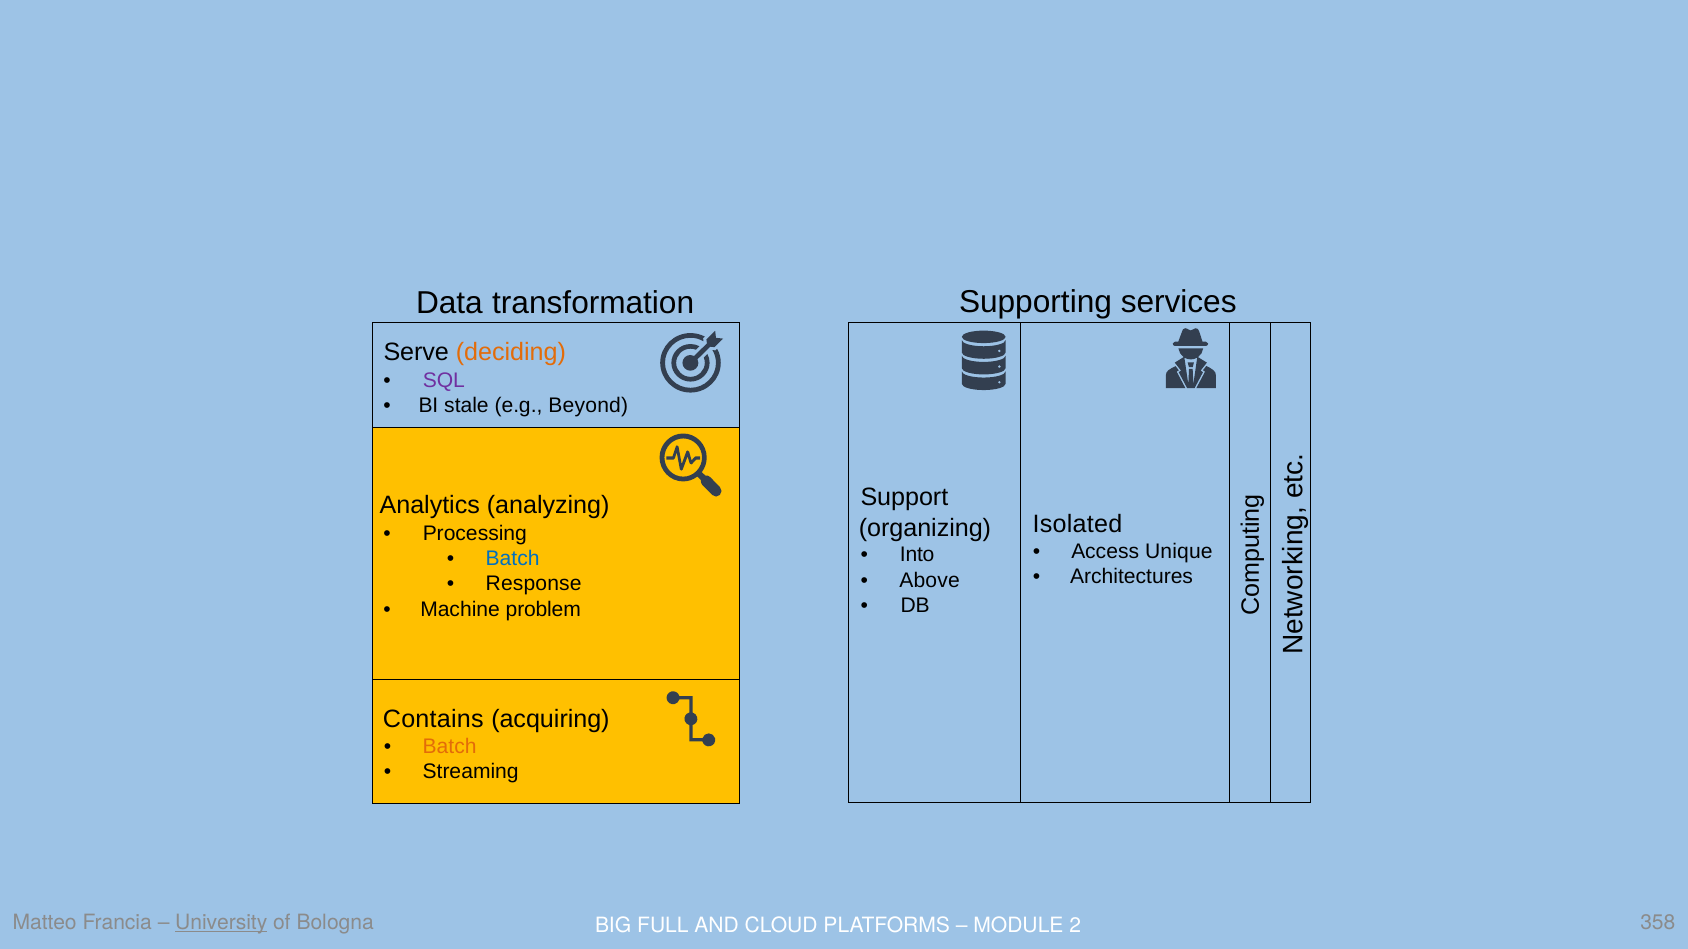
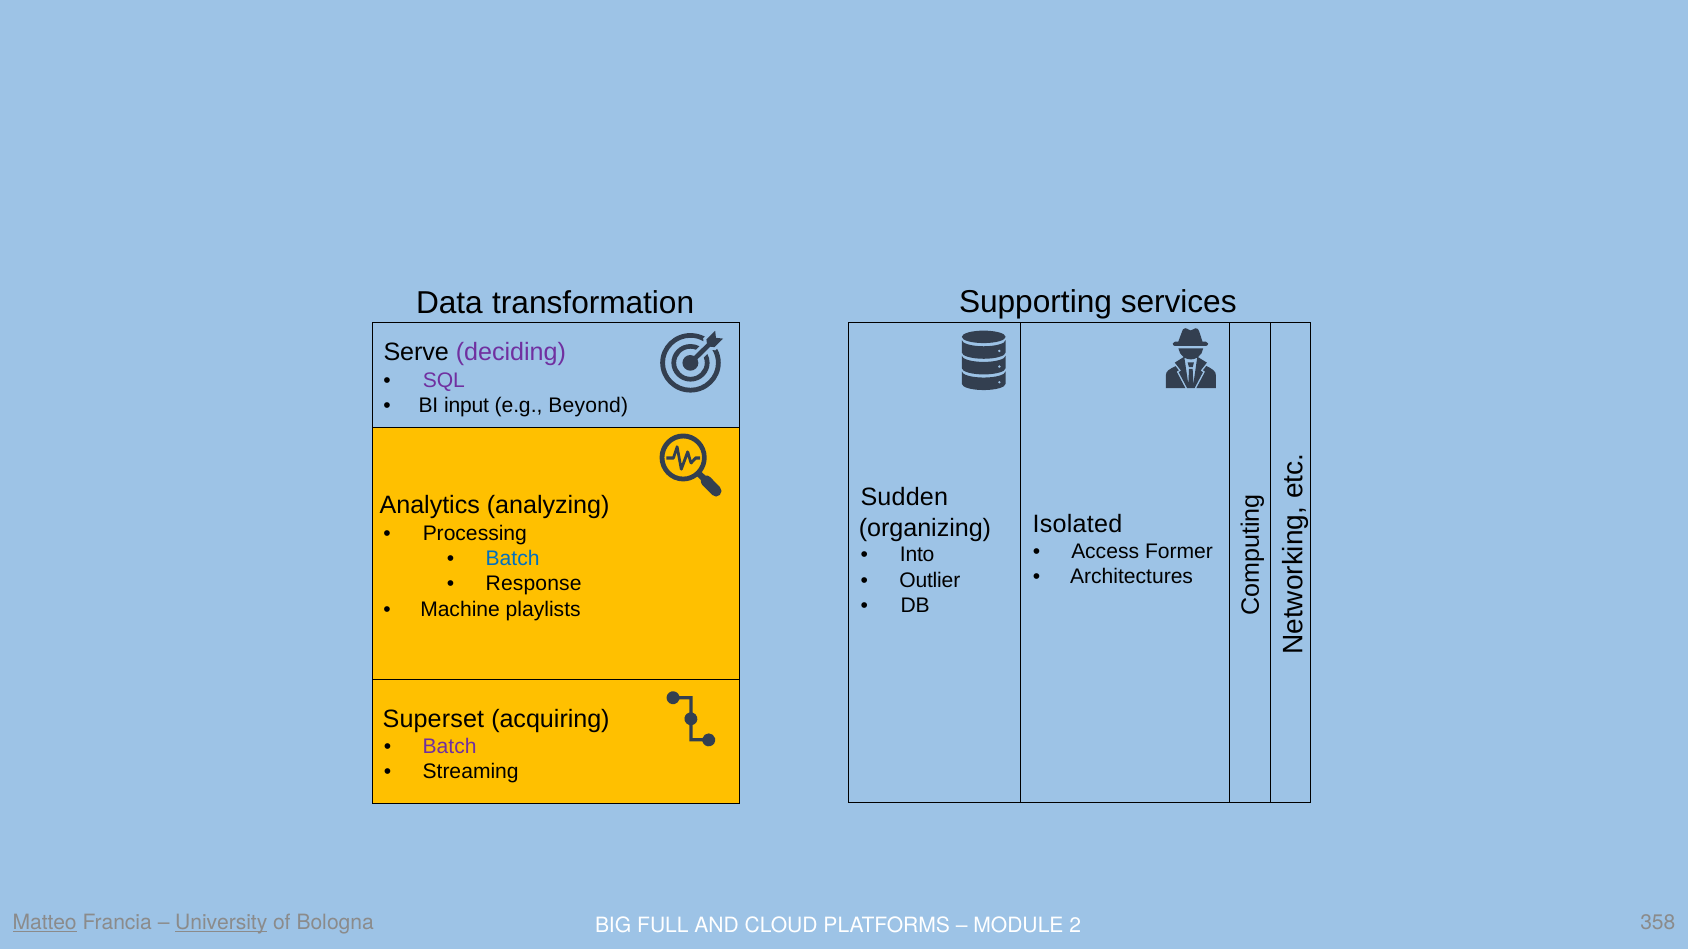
deciding colour: orange -> purple (511, 353)
stale: stale -> input (467, 406)
Support: Support -> Sudden (904, 498)
Unique: Unique -> Former (1179, 552)
Above: Above -> Outlier (930, 581)
problem: problem -> playlists (543, 610)
Contains: Contains -> Superset (433, 719)
Batch colour: orange -> purple (450, 747)
Matteo underline: none -> present (45, 923)
